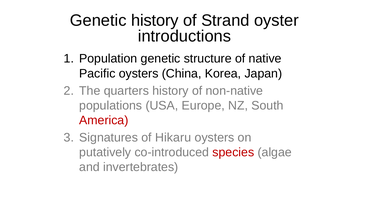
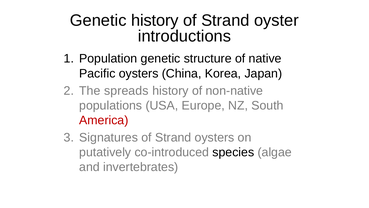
quarters: quarters -> spreads (126, 90)
Signatures of Hikaru: Hikaru -> Strand (173, 137)
species colour: red -> black (233, 152)
